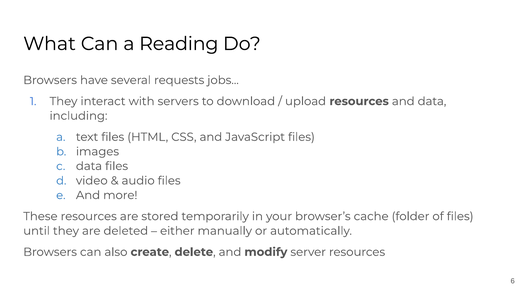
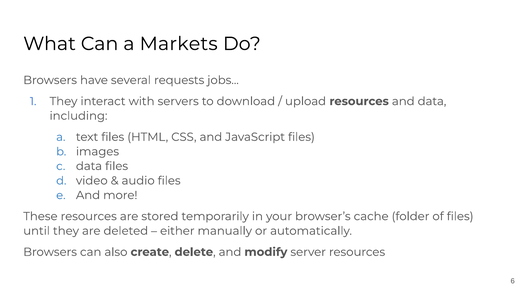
Reading: Reading -> Markets (179, 44)
